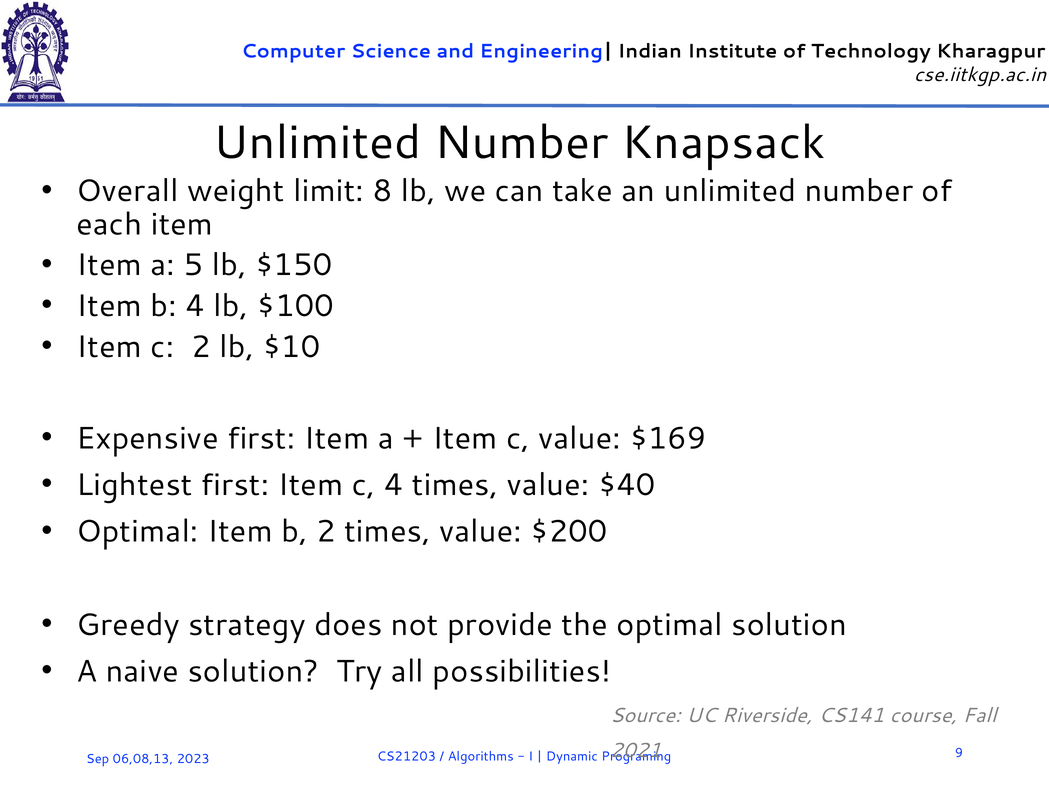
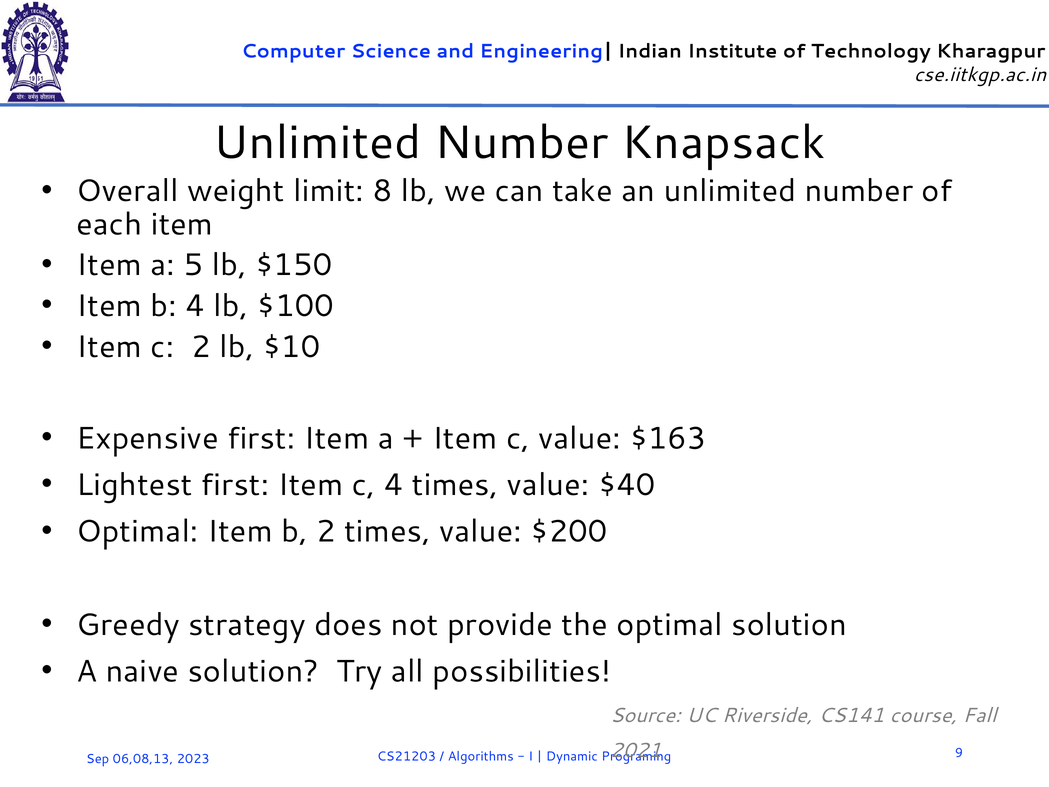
$169: $169 -> $163 (668, 438)
